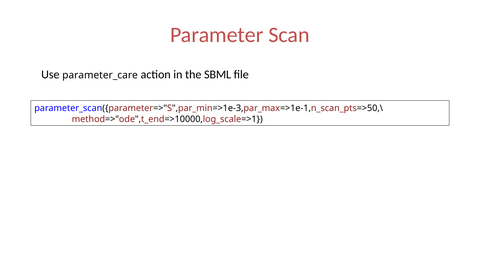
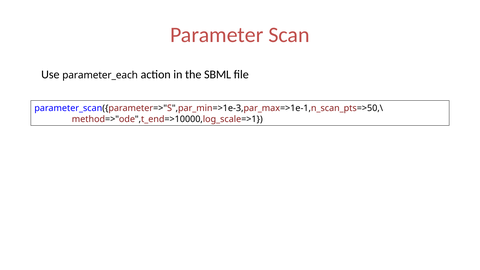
parameter_care: parameter_care -> parameter_each (100, 75)
